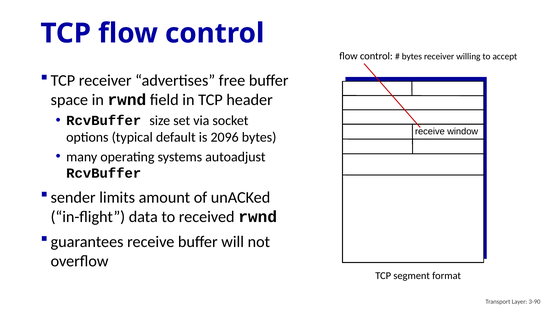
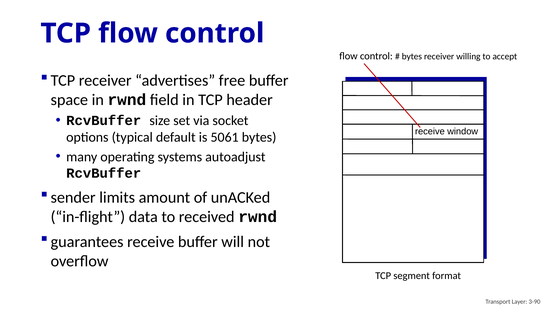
2096: 2096 -> 5061 (225, 137)
